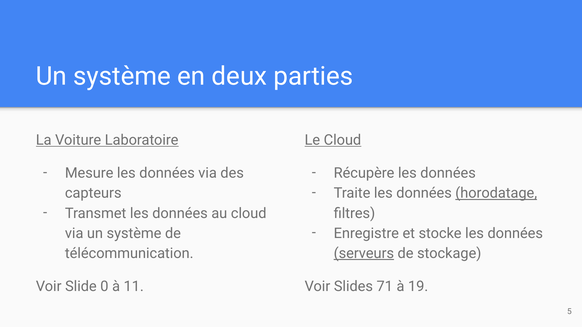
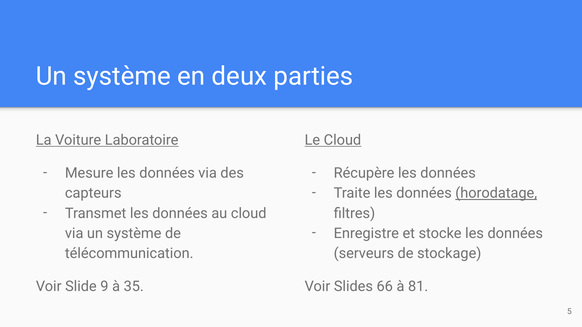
serveurs underline: present -> none (364, 254)
0: 0 -> 9 (104, 287)
11: 11 -> 35 (134, 287)
71: 71 -> 66 (385, 287)
19: 19 -> 81 (418, 287)
